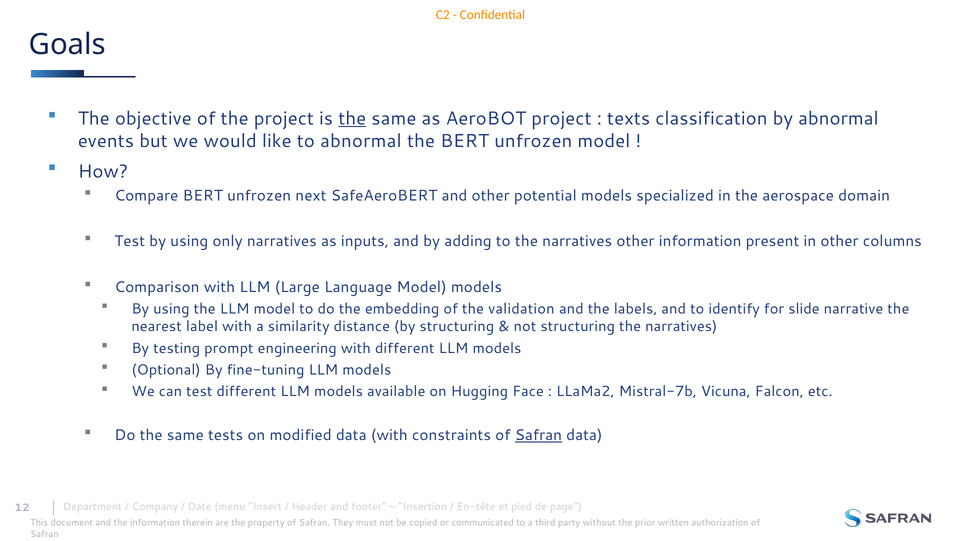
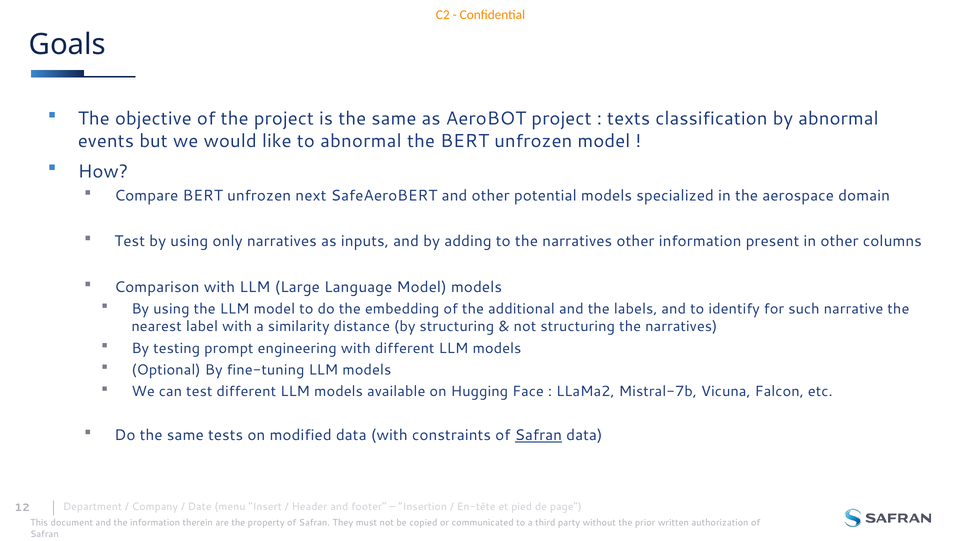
the underline: present -> none (352, 118)
validation: validation -> additional (521, 309)
slide: slide -> such (804, 309)
